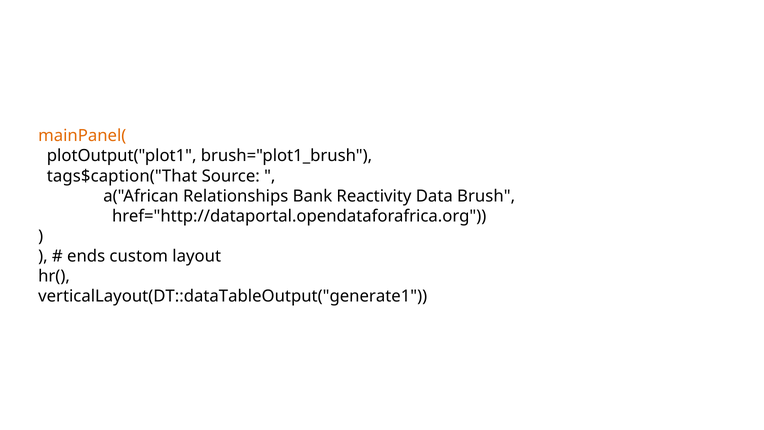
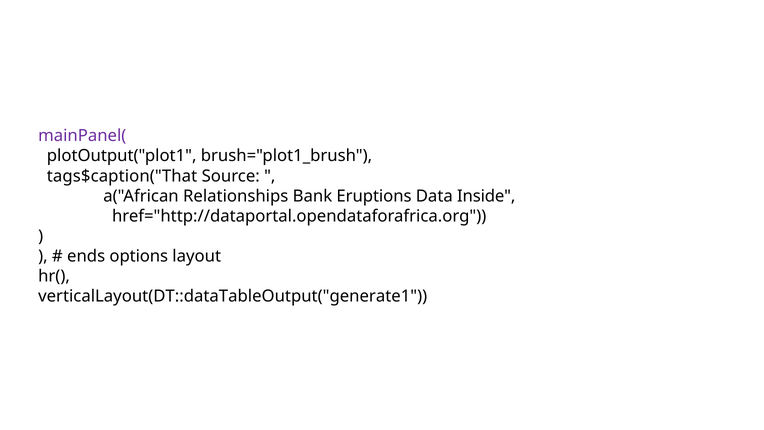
mainPanel( colour: orange -> purple (82, 136)
Reactivity: Reactivity -> Eruptions (374, 196)
Brush: Brush -> Inside (486, 196)
custom: custom -> options (139, 256)
